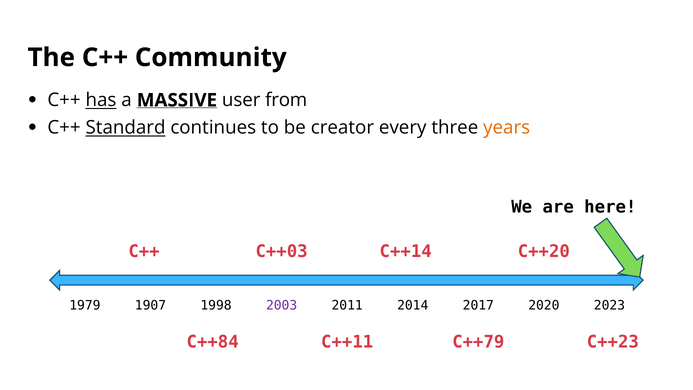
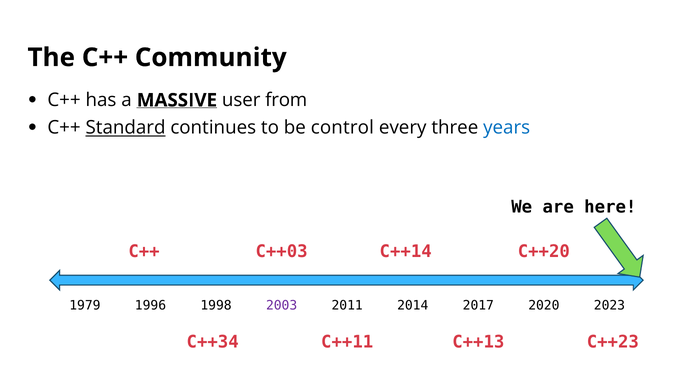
has underline: present -> none (101, 100)
creator: creator -> control (342, 128)
years colour: orange -> blue (507, 128)
1907: 1907 -> 1996 (150, 305)
C++84: C++84 -> C++34 (213, 342)
C++79: C++79 -> C++13 (478, 342)
